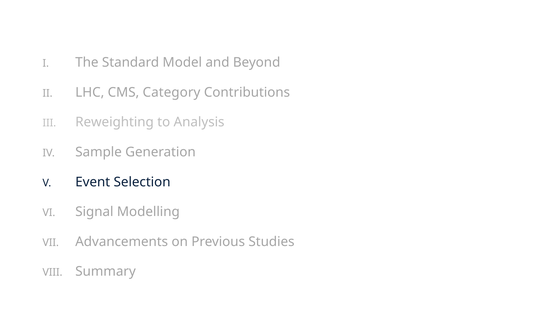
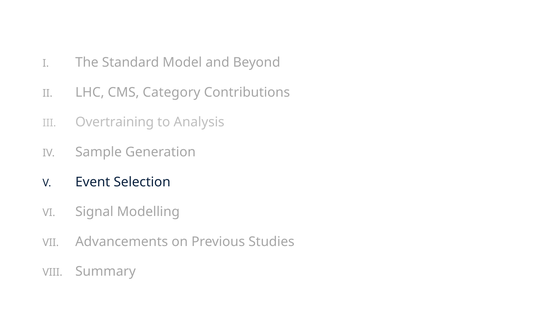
Reweighting: Reweighting -> Overtraining (115, 122)
